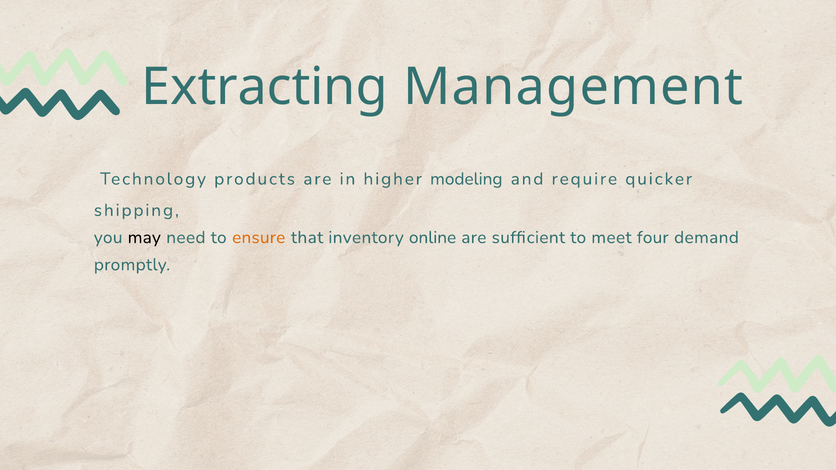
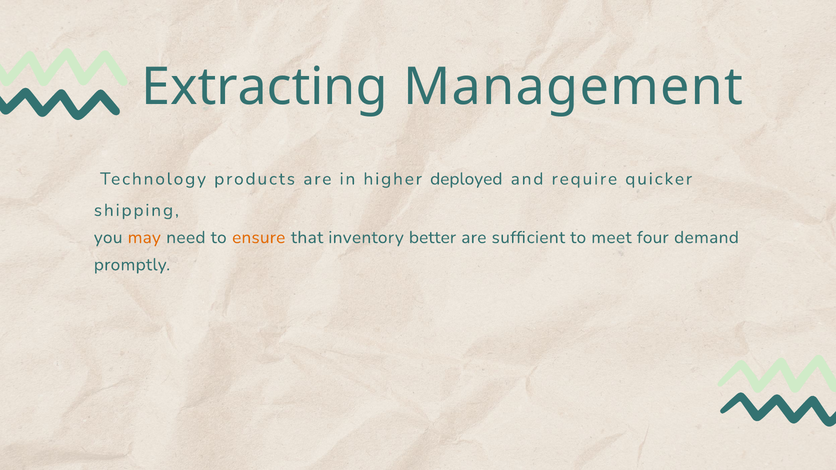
modeling: modeling -> deployed (466, 179)
may colour: black -> orange (144, 238)
online: online -> better (432, 238)
